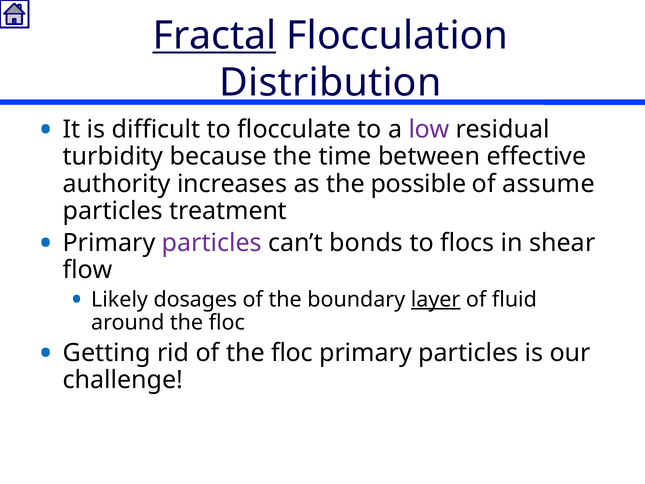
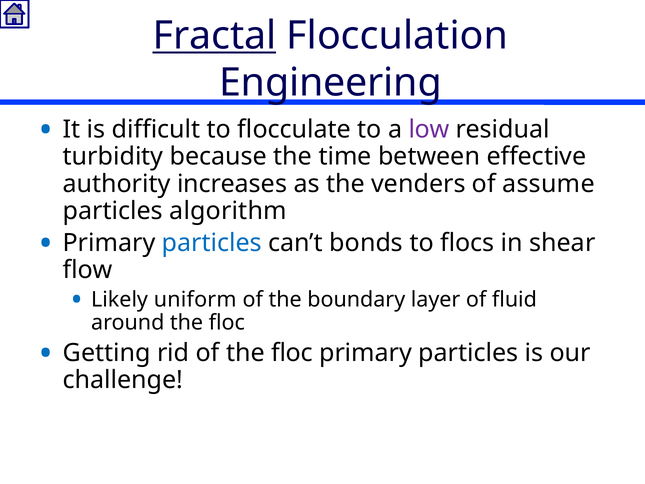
Distribution: Distribution -> Engineering (330, 83)
possible: possible -> venders (418, 184)
treatment: treatment -> algorithm (228, 211)
particles colour: purple -> blue (212, 243)
dosages: dosages -> uniform (195, 299)
layer underline: present -> none (436, 299)
